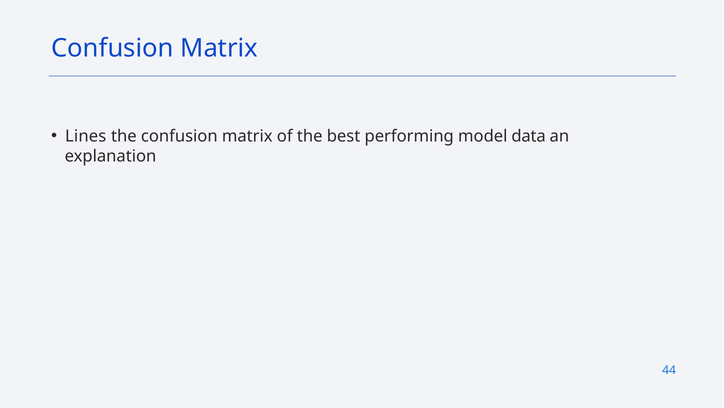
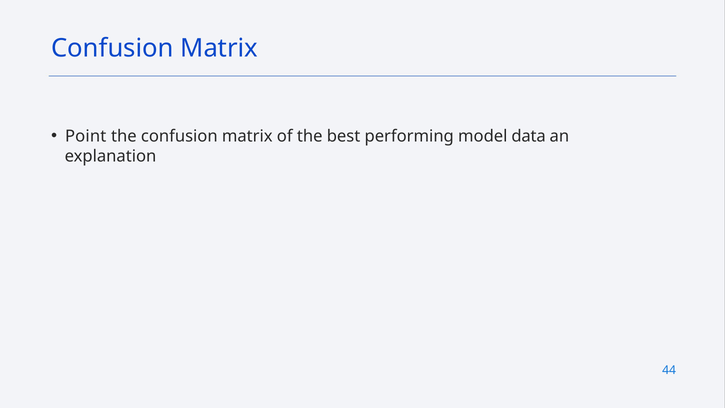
Lines: Lines -> Point (86, 136)
